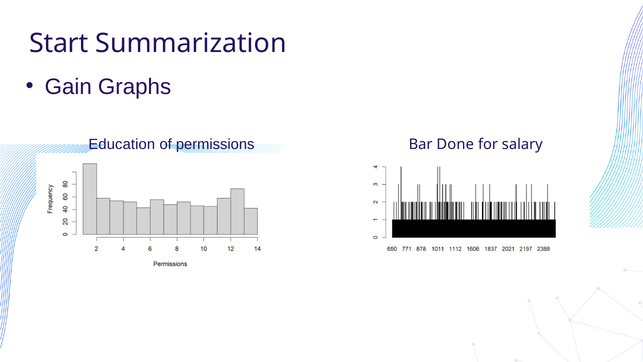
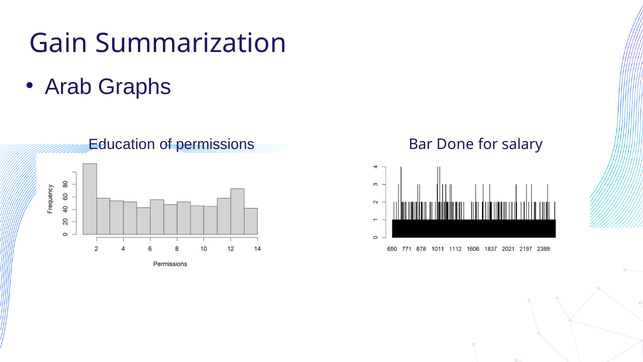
Start: Start -> Gain (59, 43)
Gain: Gain -> Arab (68, 87)
